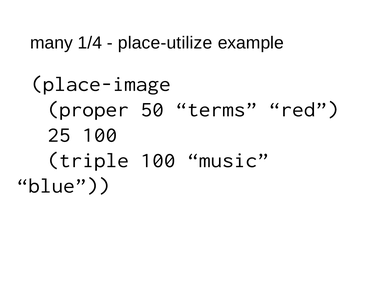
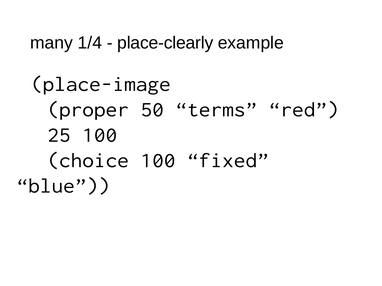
place-utilize: place-utilize -> place-clearly (165, 43)
triple: triple -> choice (88, 160)
music: music -> fixed (228, 160)
